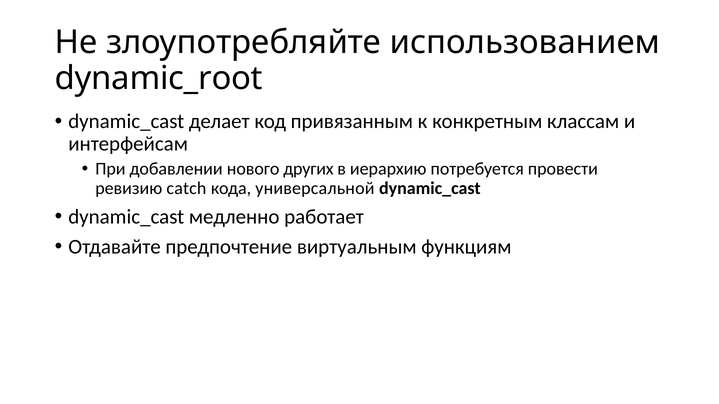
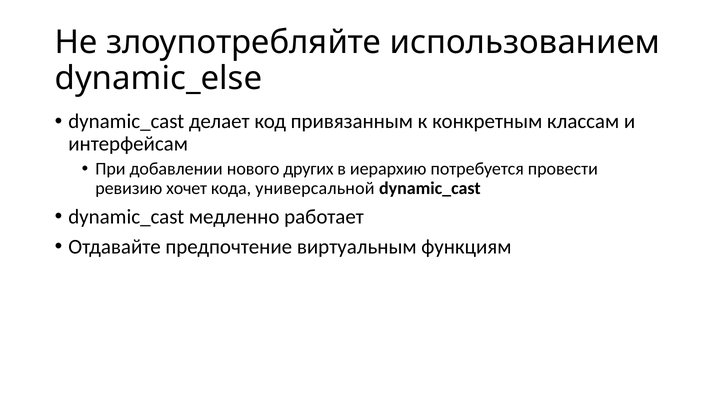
dynamic_root: dynamic_root -> dynamic_else (159, 78)
catch: catch -> хочет (187, 188)
